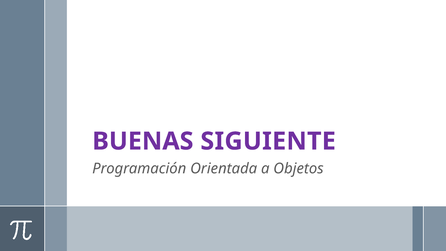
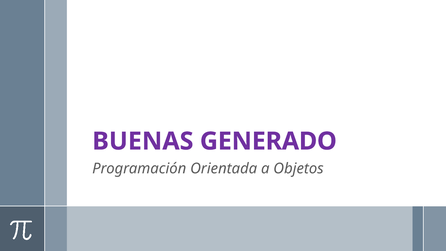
SIGUIENTE: SIGUIENTE -> GENERADO (268, 141)
